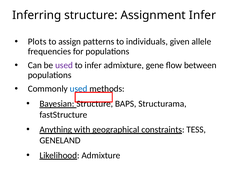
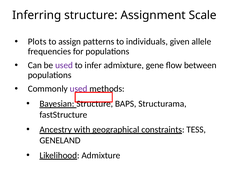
Assignment Infer: Infer -> Scale (203, 15)
used colour: blue -> purple (79, 89)
Anything: Anything -> Ancestry (56, 129)
